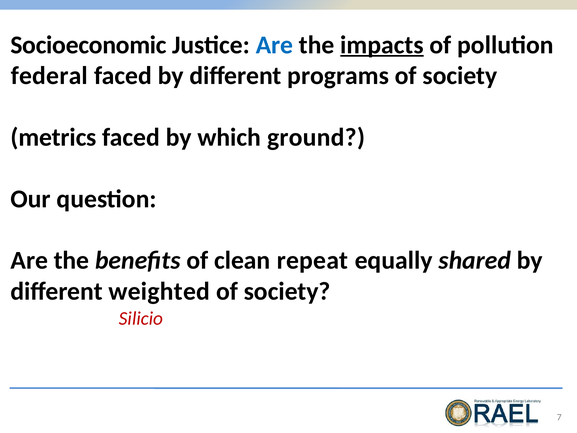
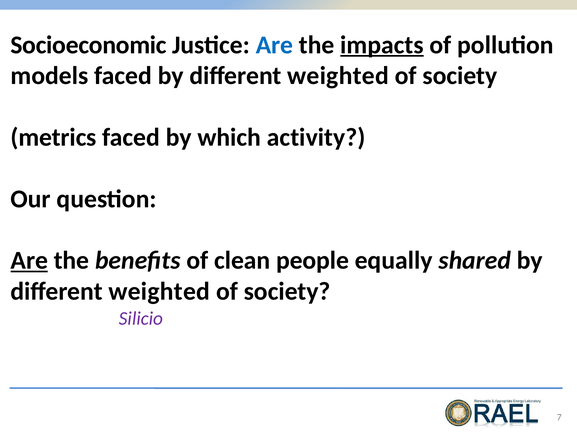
federal: federal -> models (49, 76)
faced by different programs: programs -> weighted (338, 76)
ground: ground -> activity (316, 137)
Are underline: none -> present (29, 260)
repeat: repeat -> people (313, 260)
Silicio colour: red -> purple (141, 318)
